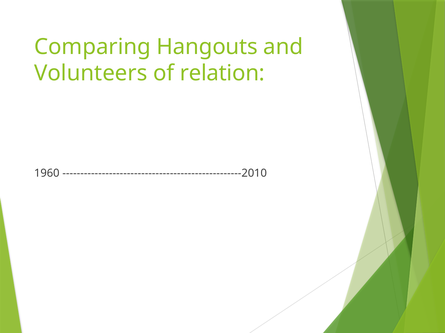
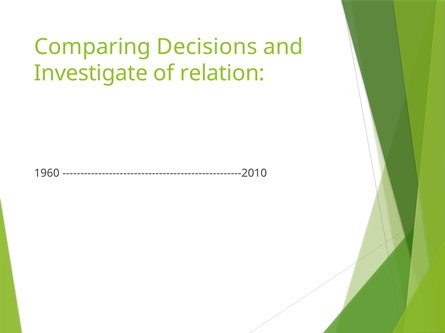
Hangouts: Hangouts -> Decisions (207, 47)
Volunteers: Volunteers -> Investigate (91, 73)
